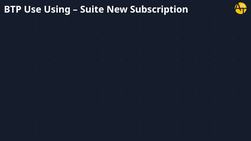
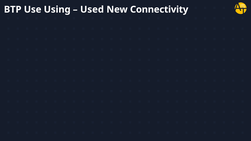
Suite: Suite -> Used (92, 9)
Subscription: Subscription -> Connectivity (159, 9)
